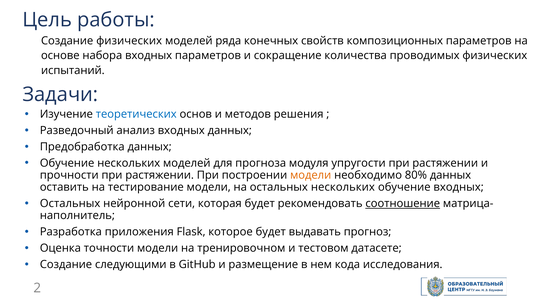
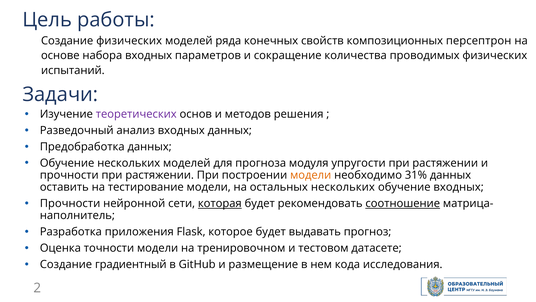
композиционных параметров: параметров -> персептрон (479, 41)
теоретических colour: blue -> purple (136, 114)
80%: 80% -> 31% (416, 175)
Остальных: Остальных -> Прочности (70, 203)
которая underline: none -> present (220, 203)
следующими: следующими -> градиентный (131, 264)
